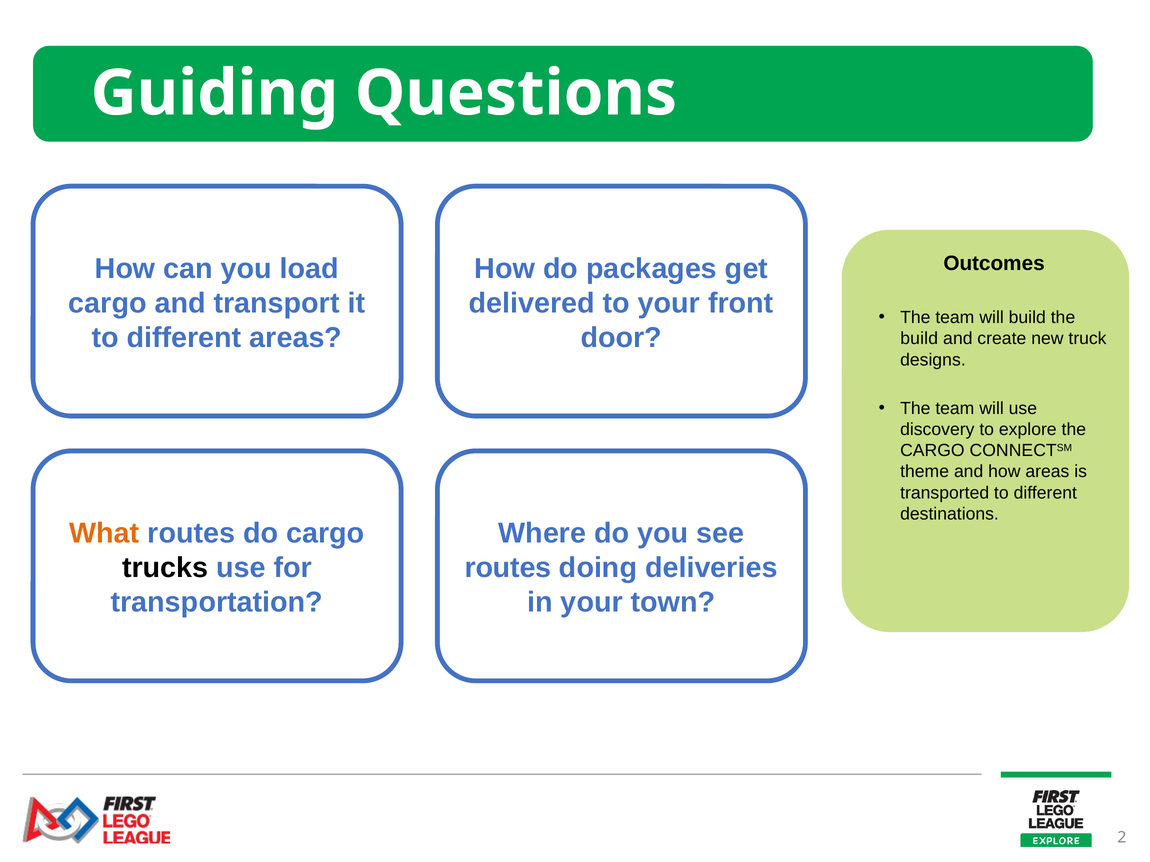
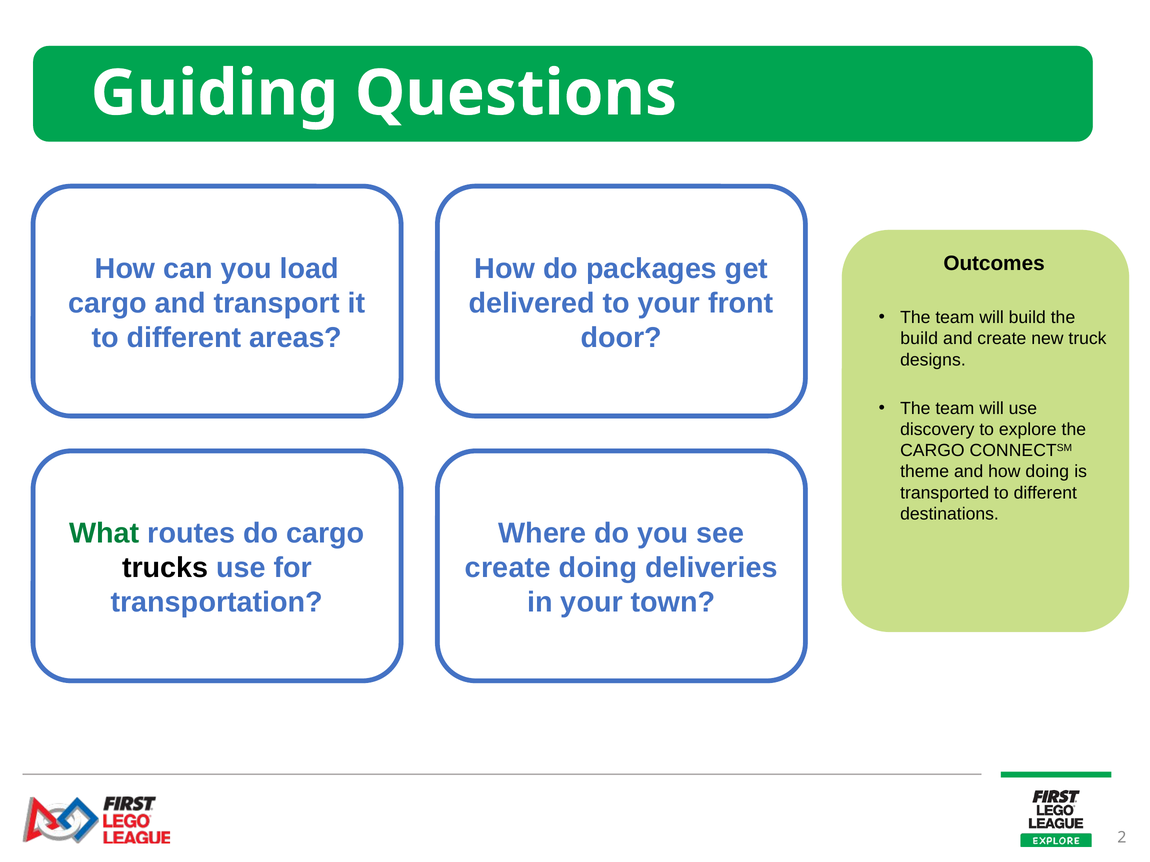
how areas: areas -> doing (1047, 472)
What colour: orange -> green (104, 534)
routes: routes -> create (508, 568)
